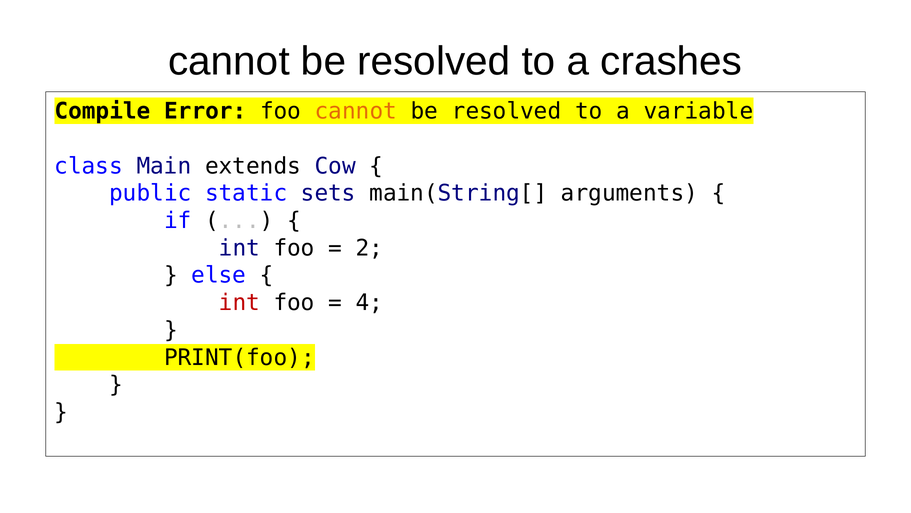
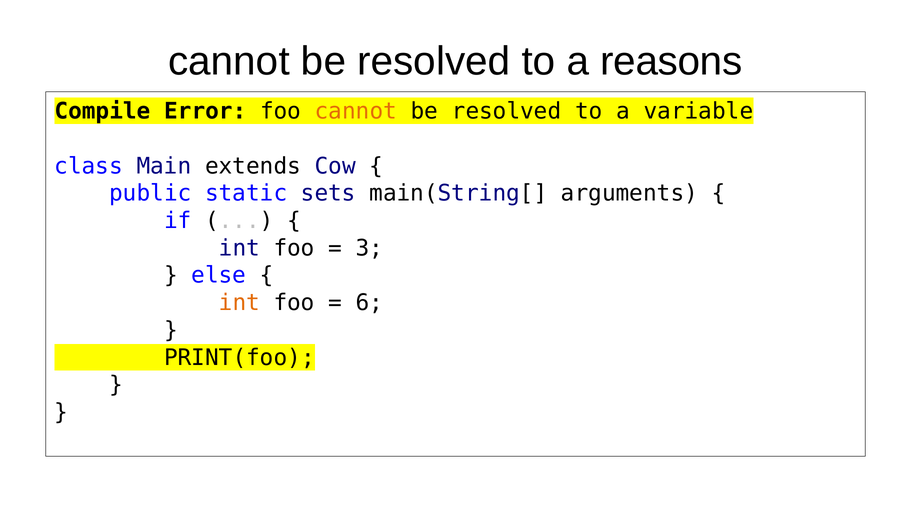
crashes: crashes -> reasons (671, 61)
2: 2 -> 3 (370, 248)
int colour: red -> orange (239, 303)
4: 4 -> 6 (370, 303)
